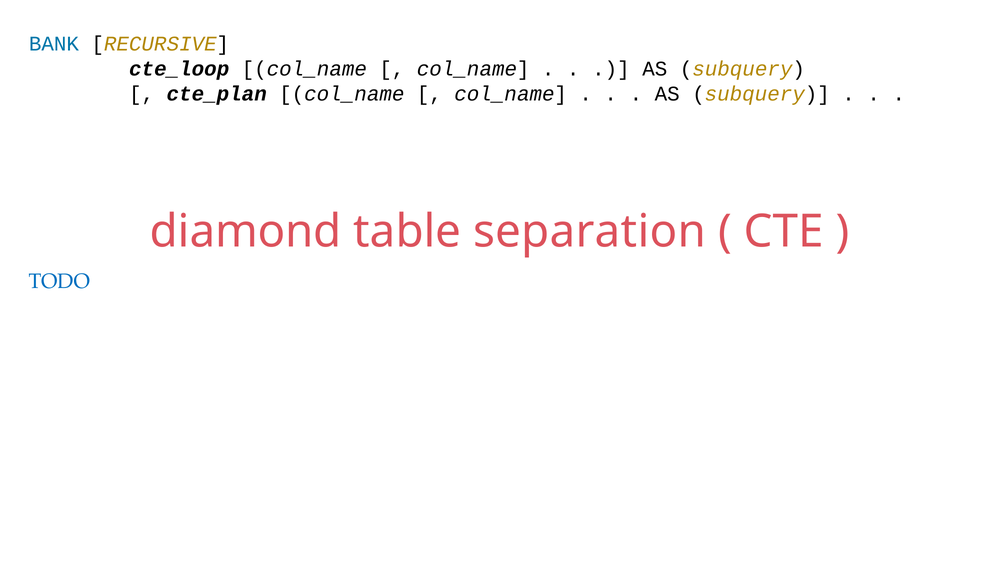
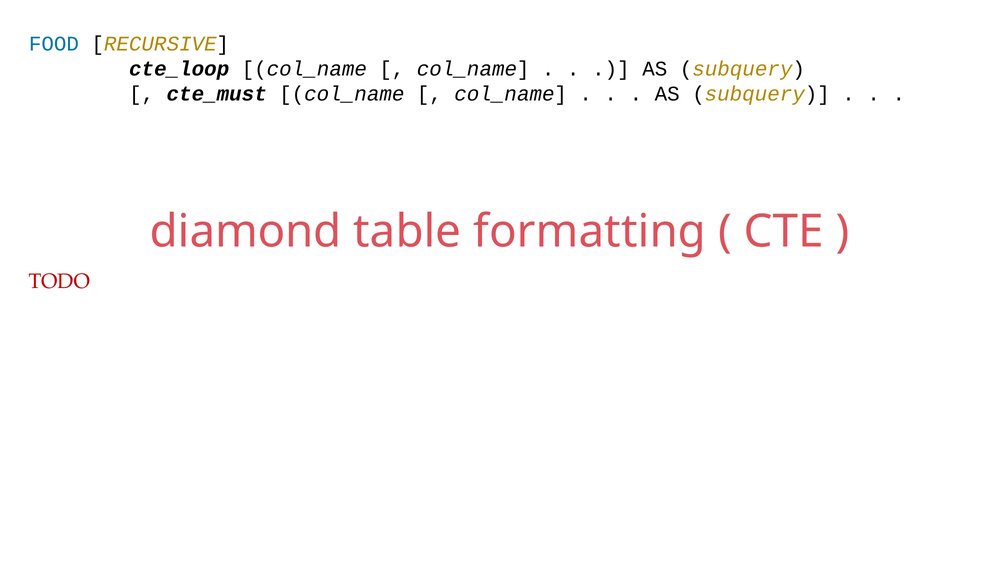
BANK: BANK -> FOOD (54, 44)
cte_plan: cte_plan -> cte_must (217, 94)
separation: separation -> formatting (590, 231)
TODO colour: blue -> red (59, 281)
